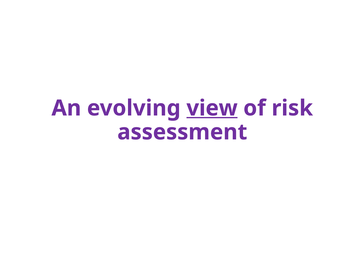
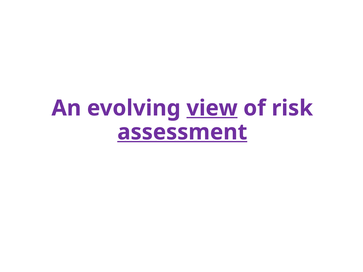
assessment underline: none -> present (182, 132)
